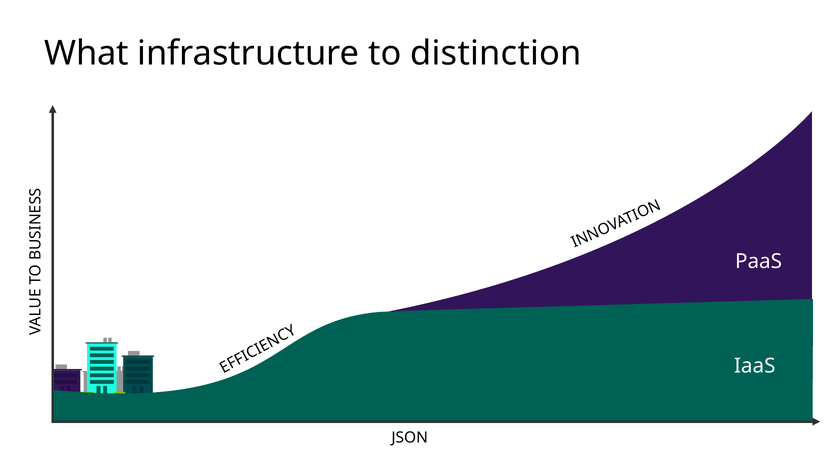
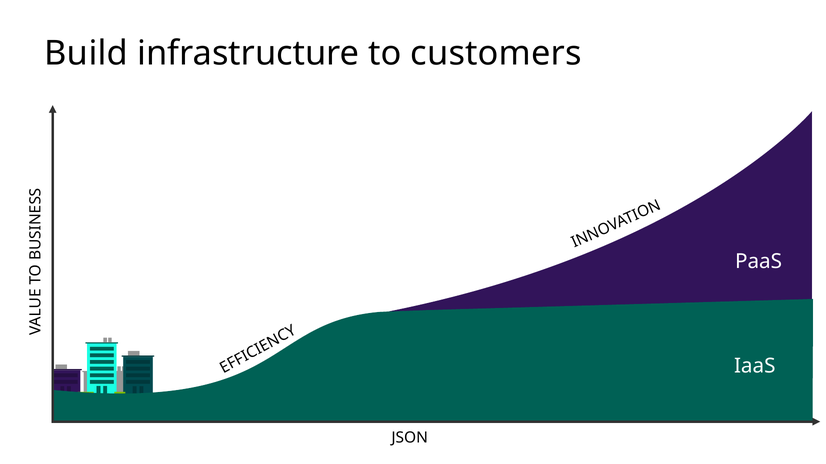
What: What -> Build (86, 54)
distinction: distinction -> customers (496, 54)
